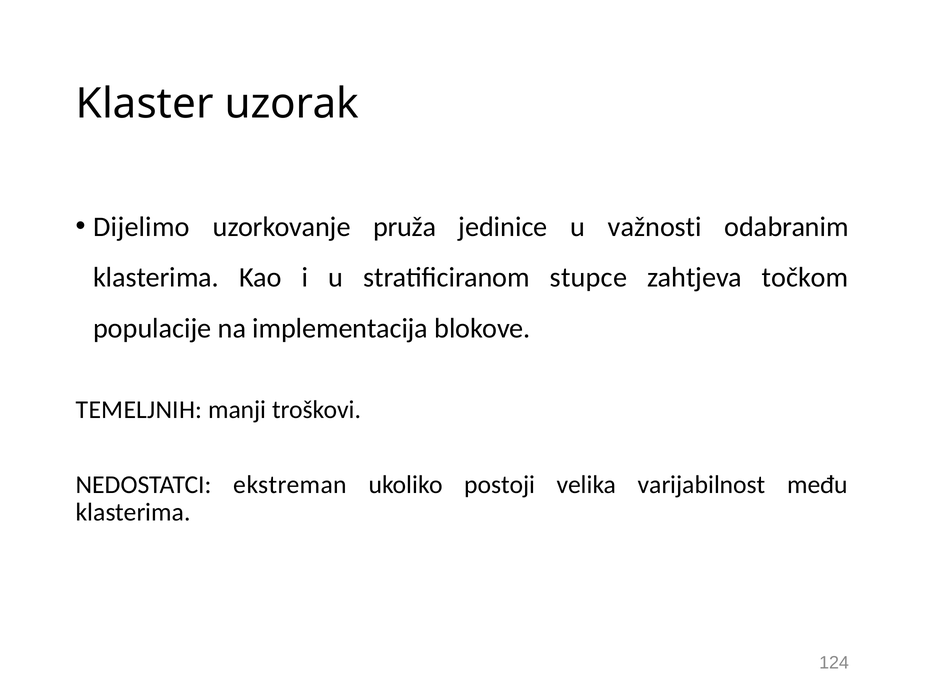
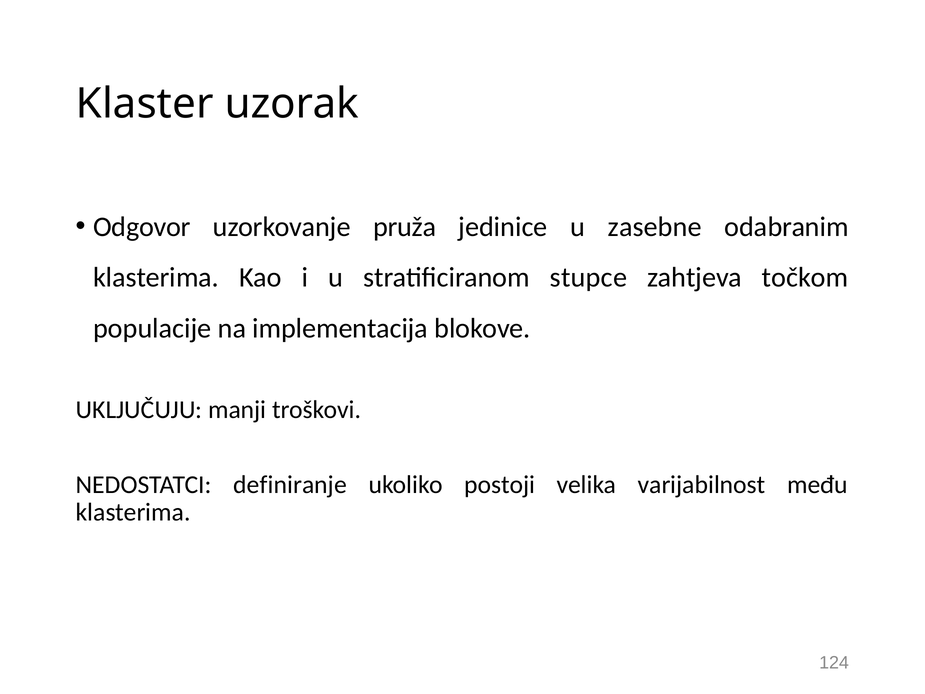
Dijelimo: Dijelimo -> Odgovor (142, 227)
važnosti: važnosti -> zasebne (655, 227)
TEMELJNIH: TEMELJNIH -> UKLJUČUJU (139, 410)
ekstreman: ekstreman -> definiranje (290, 484)
